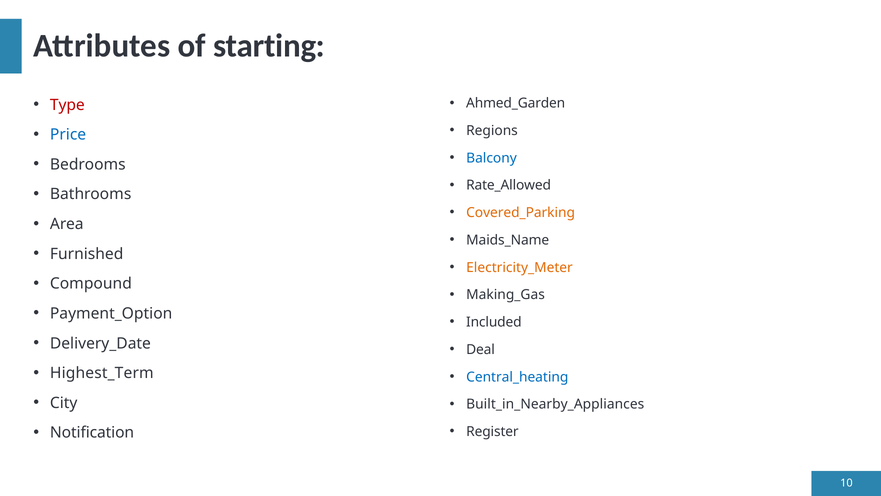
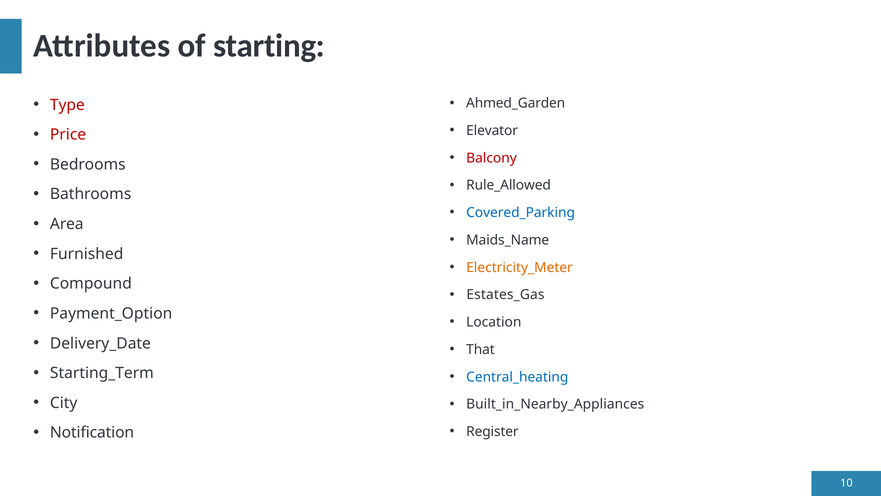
Regions: Regions -> Elevator (492, 131)
Price colour: blue -> red (68, 135)
Balcony colour: blue -> red (492, 158)
Rate_Allowed: Rate_Allowed -> Rule_Allowed (509, 185)
Covered_Parking colour: orange -> blue (521, 213)
Making_Gas: Making_Gas -> Estates_Gas (505, 295)
Included: Included -> Location (494, 322)
Deal: Deal -> That (480, 349)
Highest_Term: Highest_Term -> Starting_Term (102, 373)
